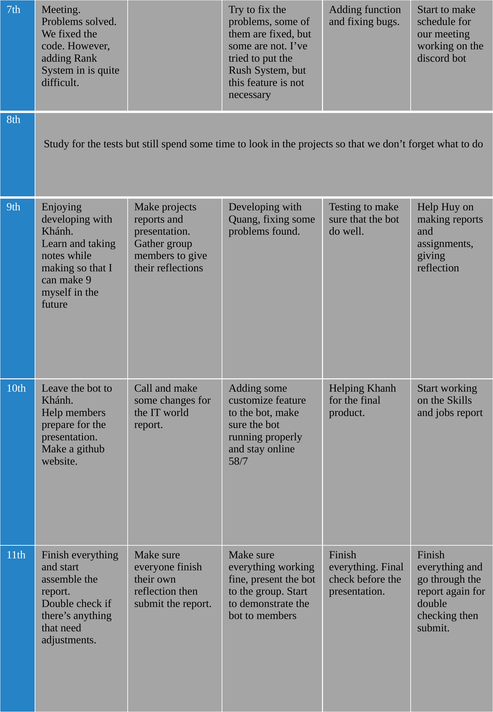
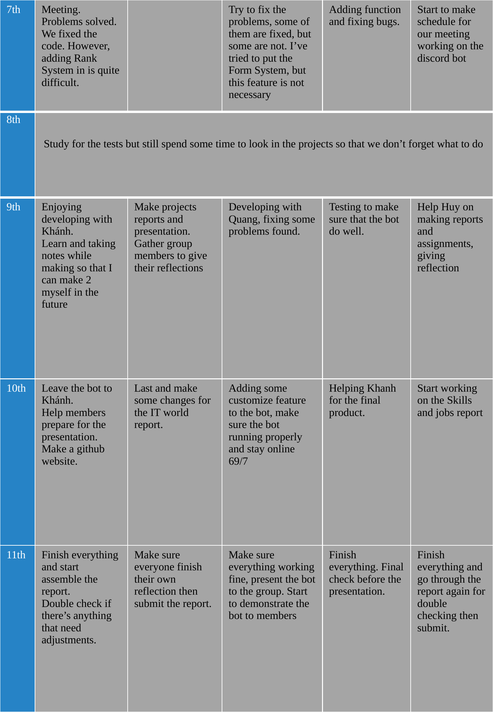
Rush: Rush -> Form (240, 70)
9: 9 -> 2 (89, 280)
Call: Call -> Last (143, 388)
58/7: 58/7 -> 69/7 (238, 461)
